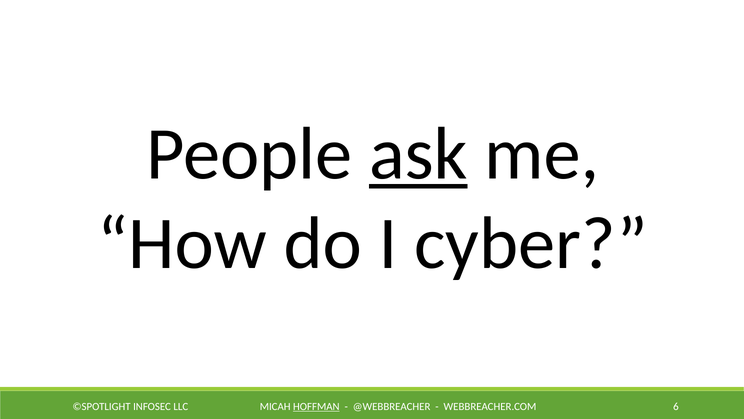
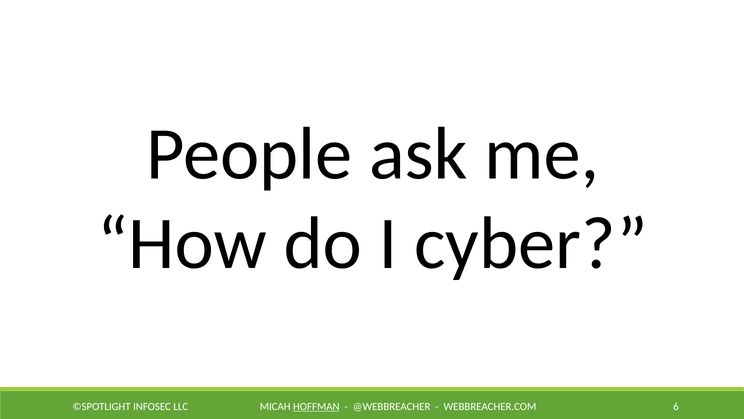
ask underline: present -> none (418, 154)
